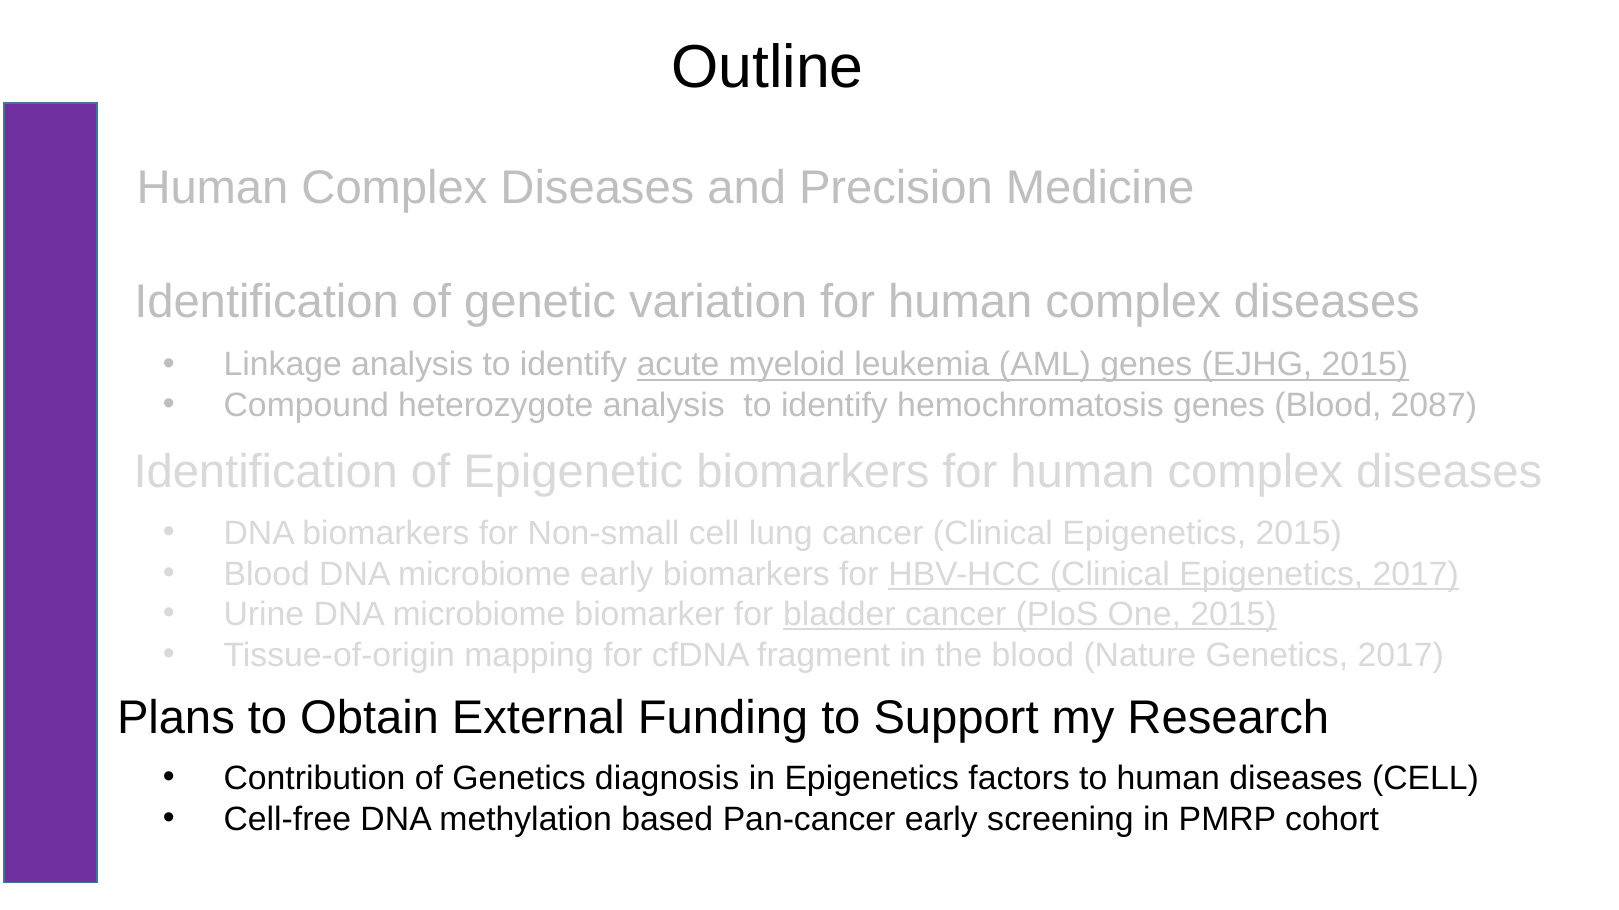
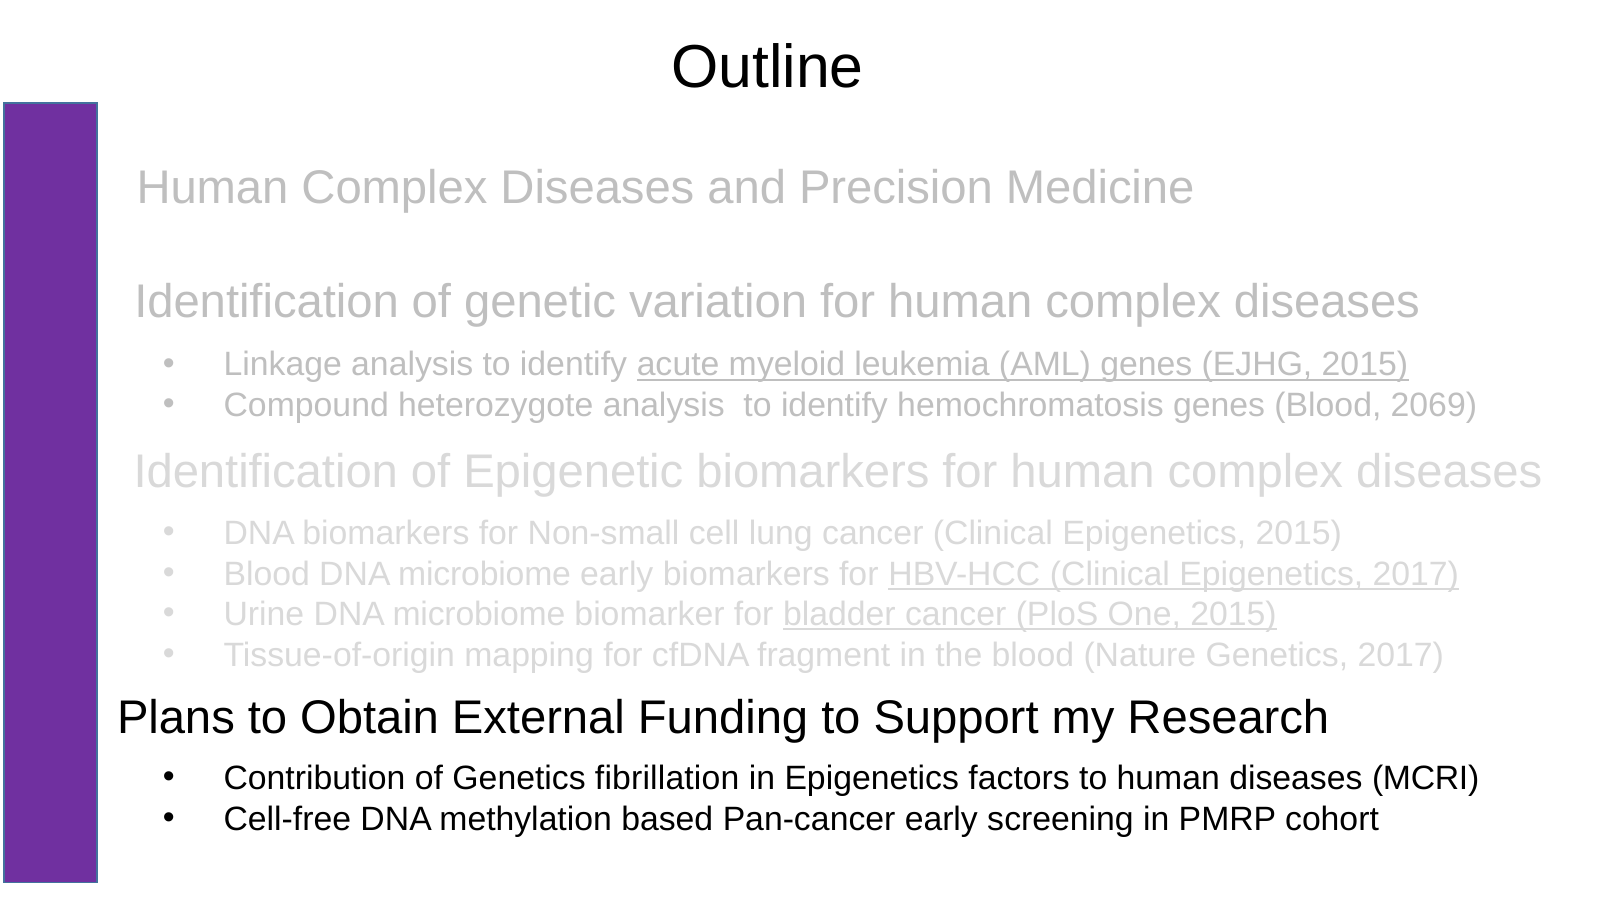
2087: 2087 -> 2069 (1434, 406)
diagnosis: diagnosis -> fibrillation (667, 779)
diseases CELL: CELL -> MCRI (1426, 779)
